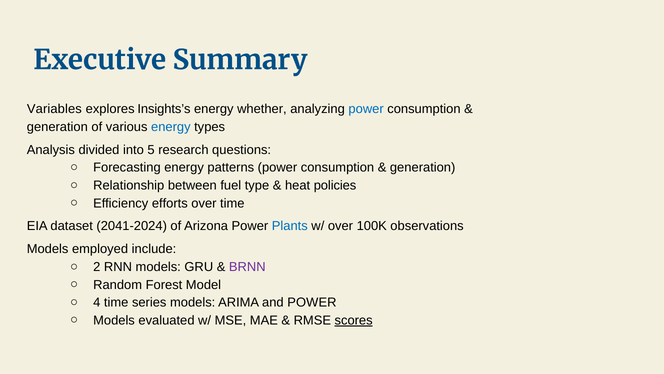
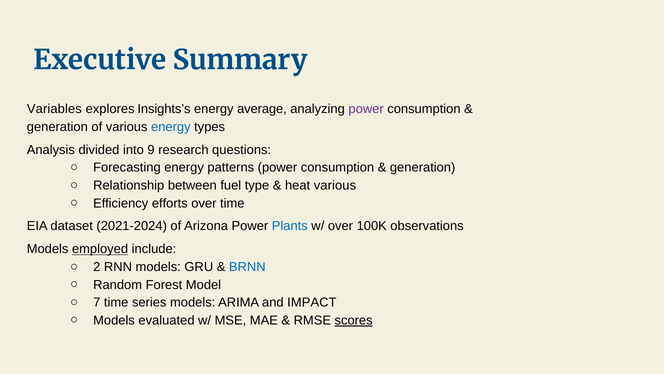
whether: whether -> average (262, 109)
power colour: blue -> purple (366, 109)
5: 5 -> 9 (151, 150)
heat policies: policies -> various (335, 185)
2041-2024: 2041-2024 -> 2021-2024 (132, 226)
employed underline: none -> present (100, 249)
BRNN colour: purple -> blue (247, 267)
4: 4 -> 7 (97, 302)
and POWER: POWER -> IMPACT (312, 302)
